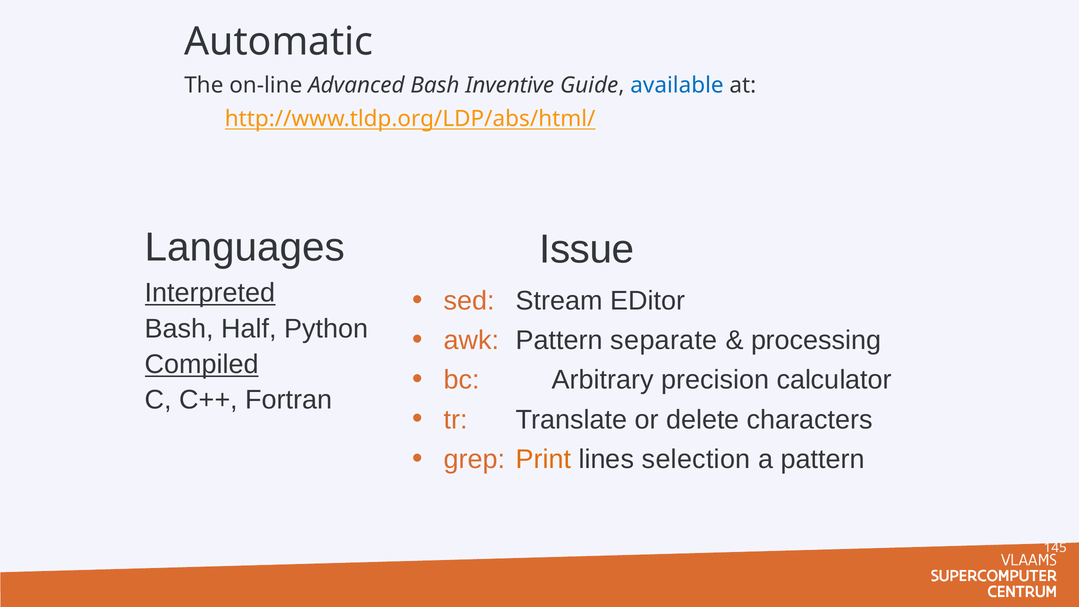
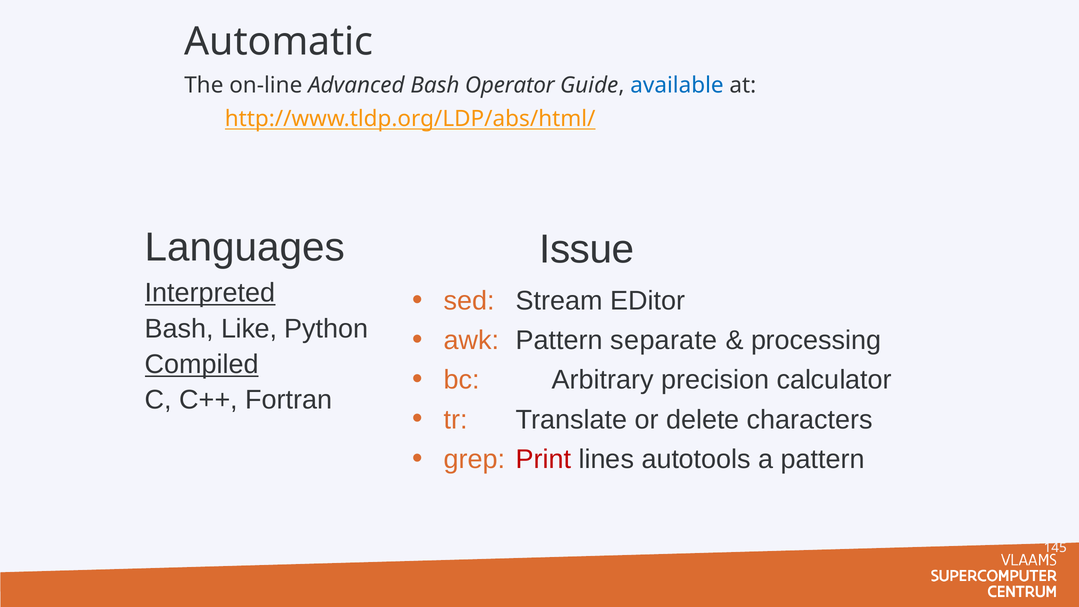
Inventive: Inventive -> Operator (510, 85)
Half: Half -> Like (249, 329)
Print colour: orange -> red (543, 459)
selection: selection -> autotools (696, 459)
